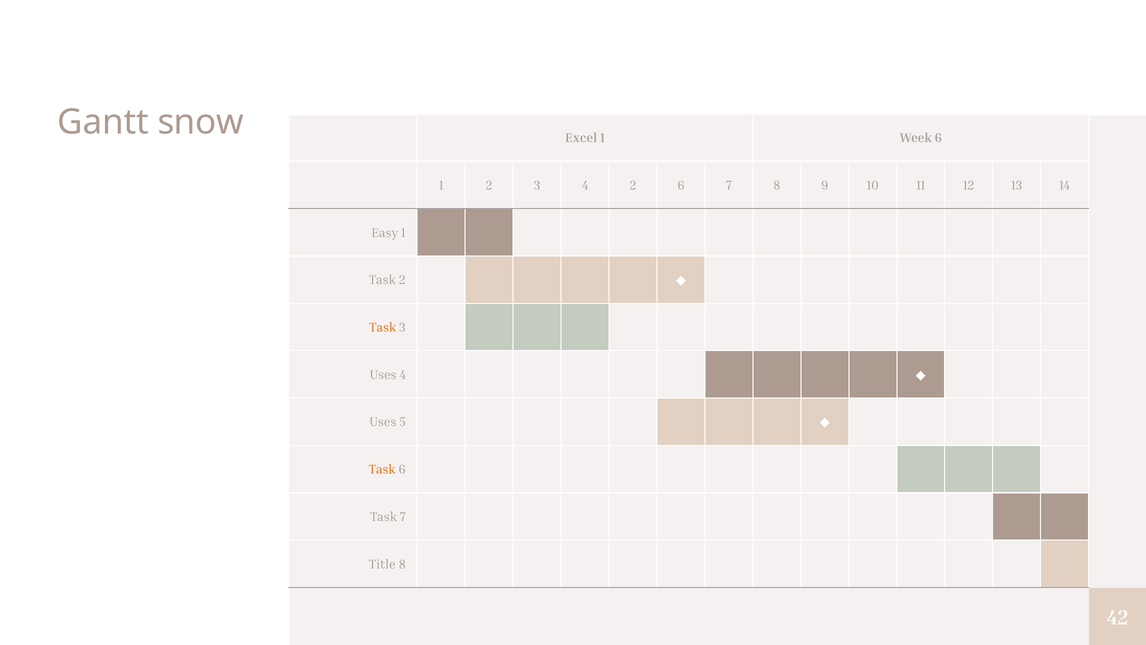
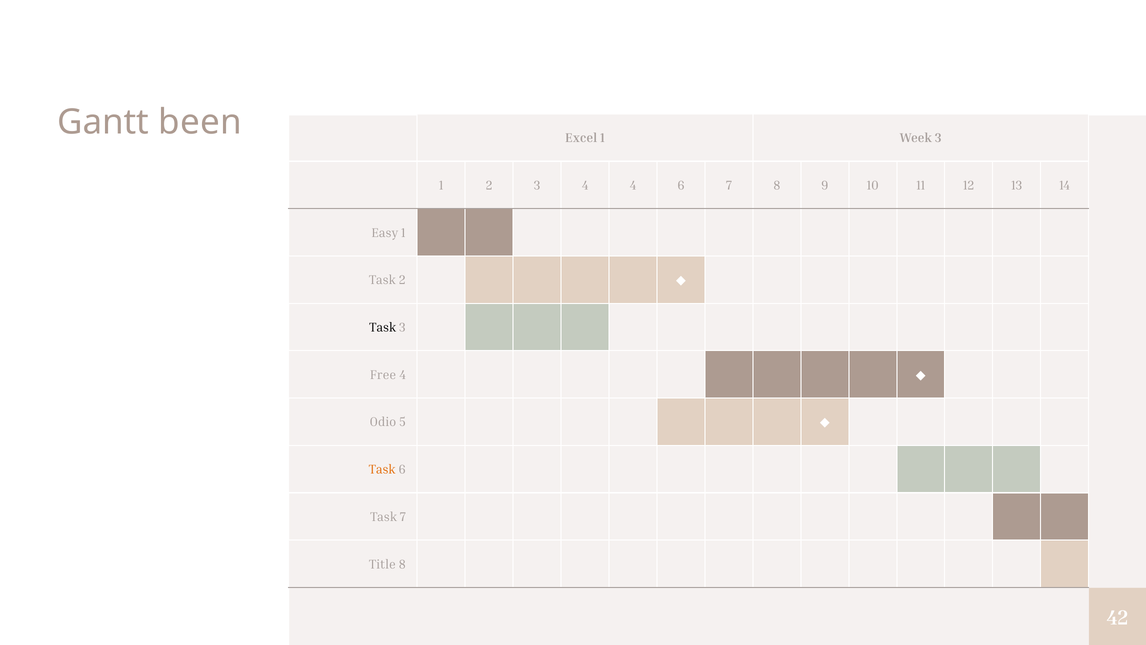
snow: snow -> been (200, 122)
Week 6: 6 -> 3 (938, 138)
4 2: 2 -> 4 (633, 185)
Task colour: orange -> black (383, 327)
Uses: Uses -> Free (383, 375)
Uses: Uses -> Odio (383, 422)
